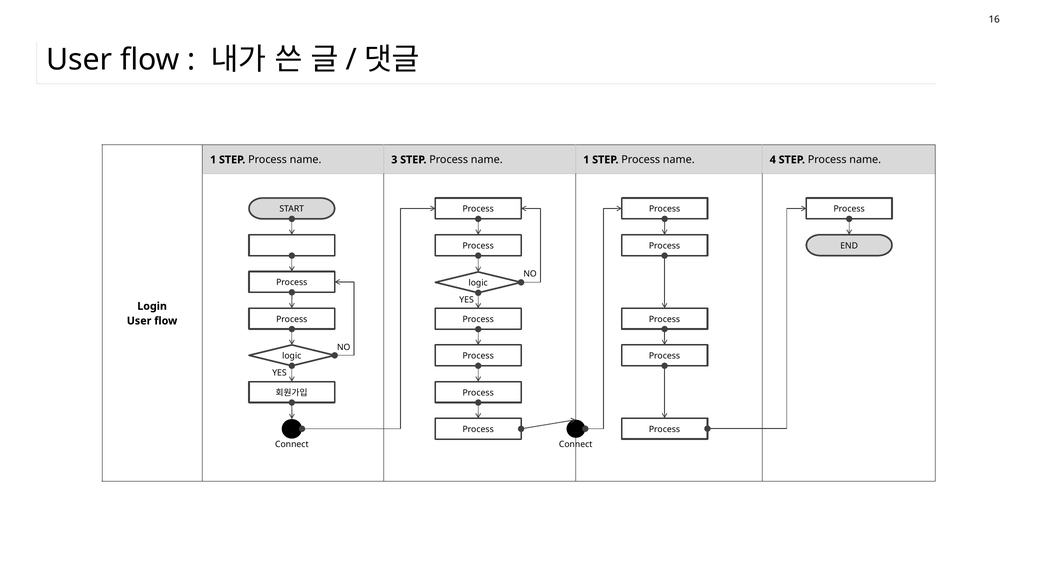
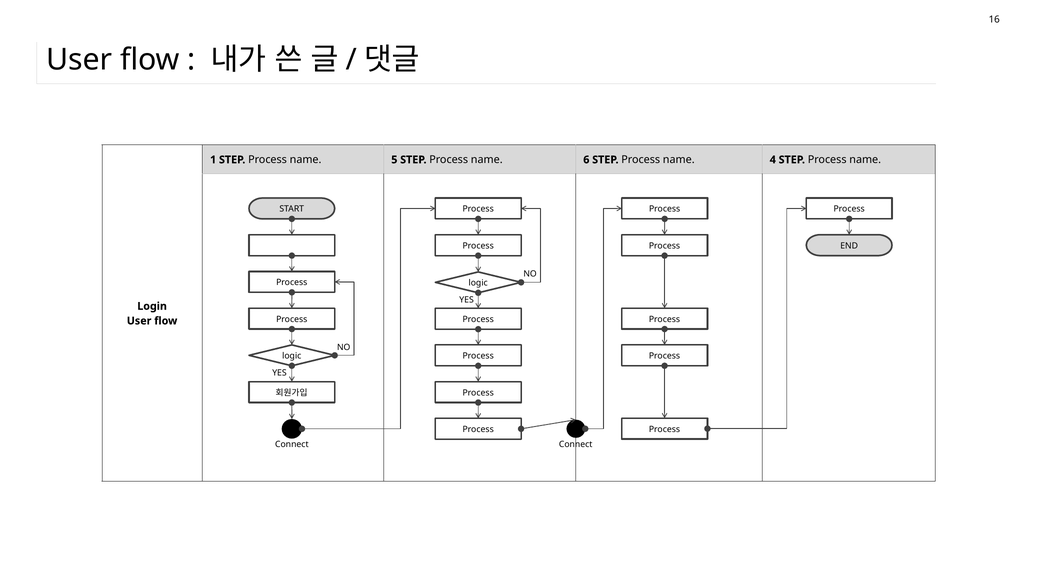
3: 3 -> 5 (394, 160)
name 1: 1 -> 6 (586, 160)
